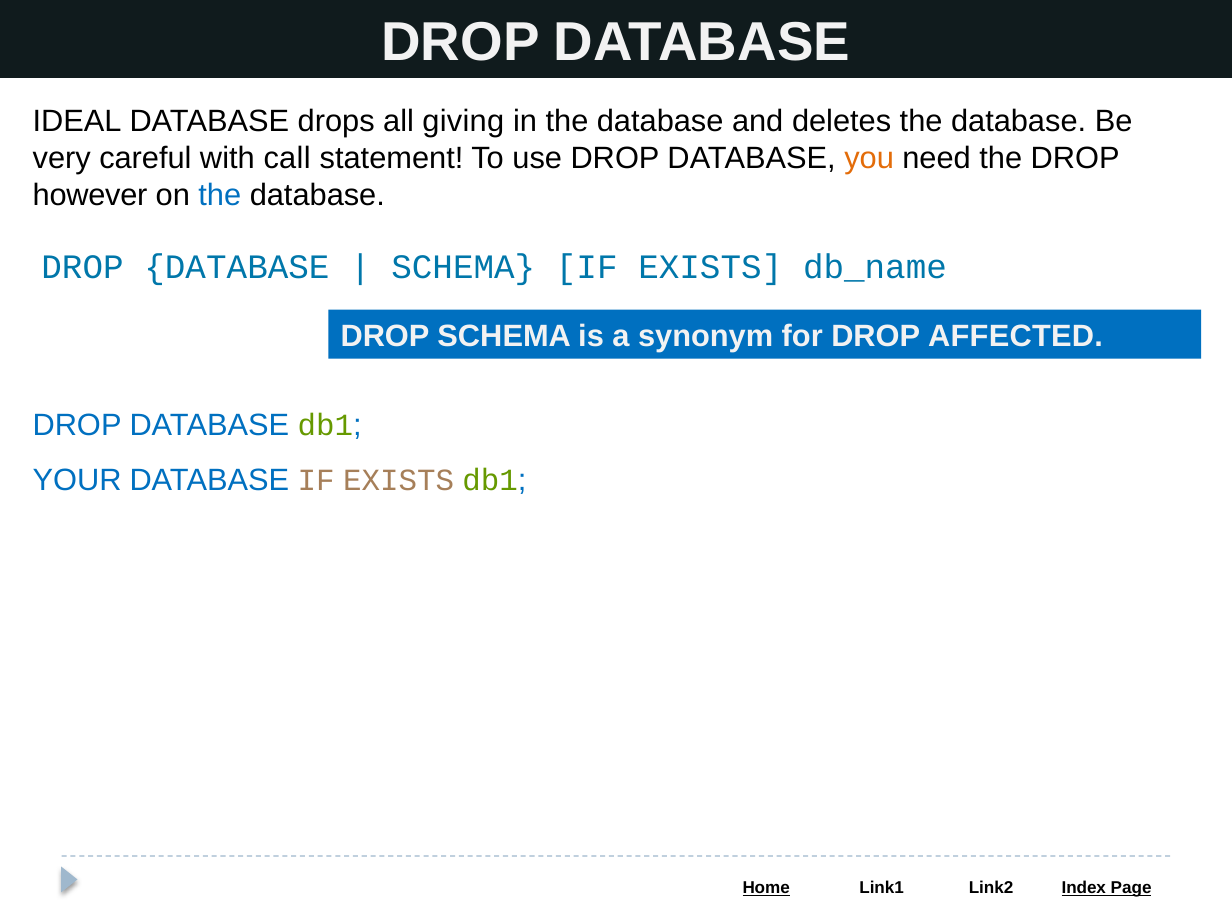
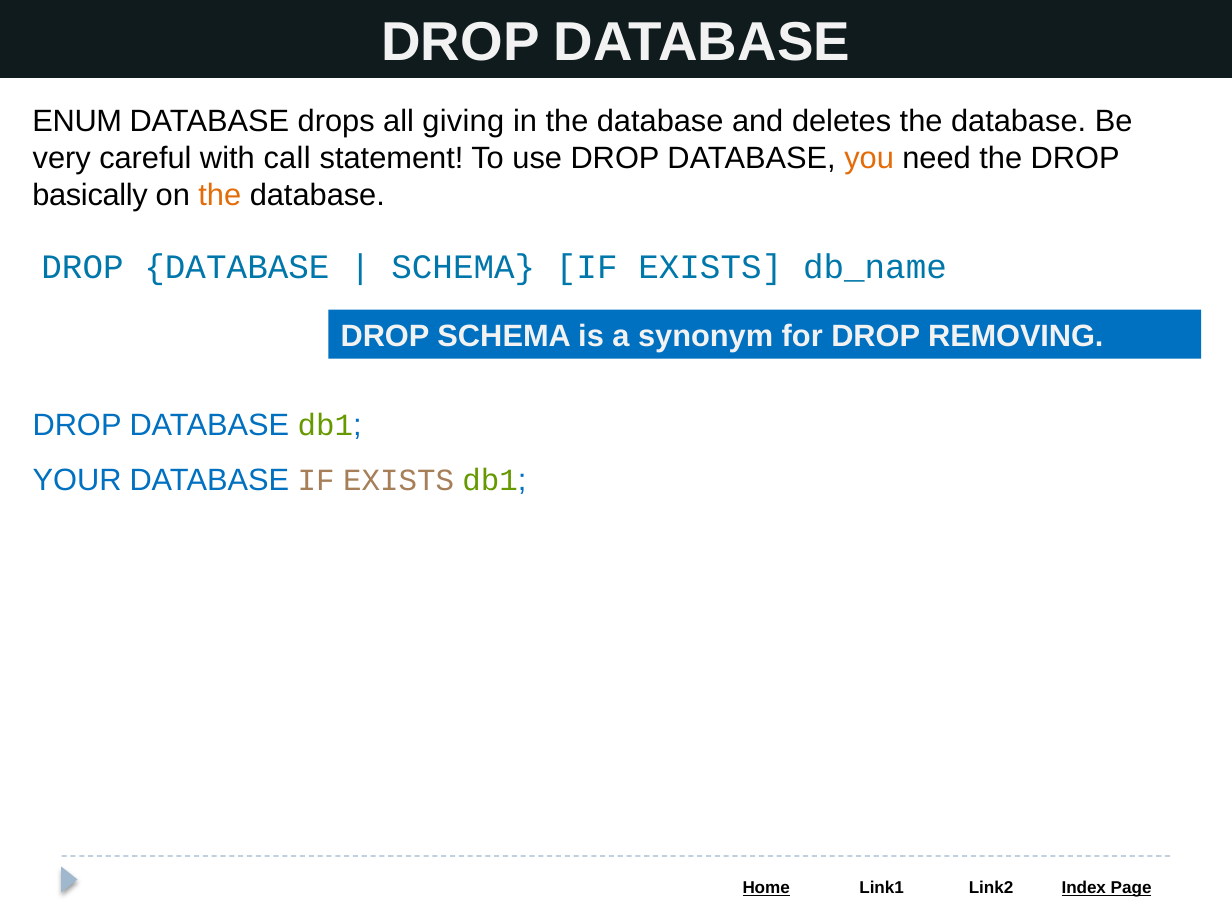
IDEAL: IDEAL -> ENUM (77, 121)
however: however -> basically (90, 195)
the colour: blue -> orange (220, 195)
AFFECTED: AFFECTED -> REMOVING (1016, 336)
